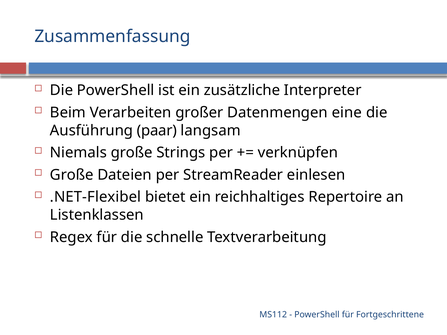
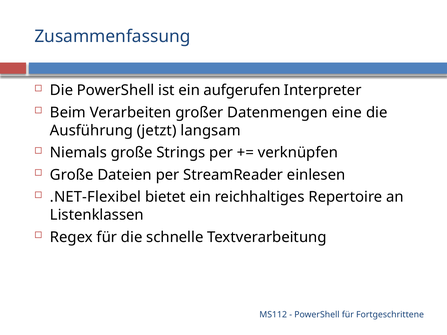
zusätzliche: zusätzliche -> aufgerufen (242, 90)
paar: paar -> jetzt (157, 131)
